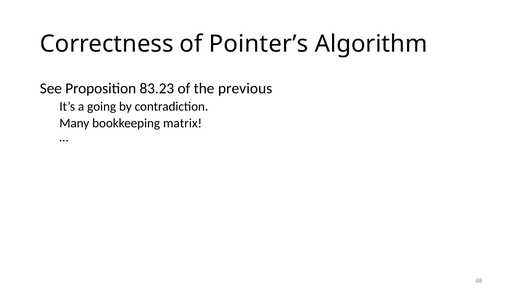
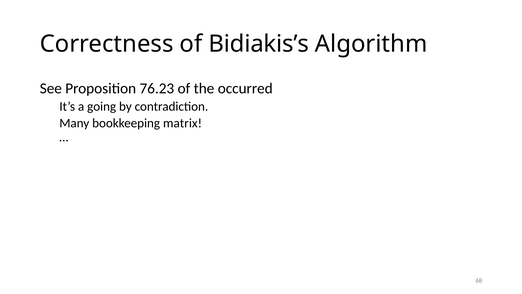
Pointer’s: Pointer’s -> Bidiakis’s (259, 44)
83.23: 83.23 -> 76.23 (157, 88)
previous: previous -> occurred (245, 88)
